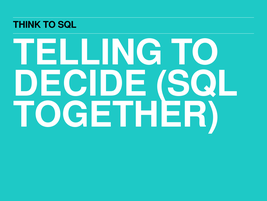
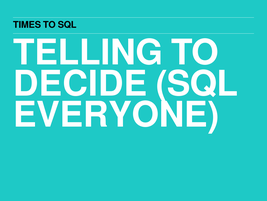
THINK: THINK -> TIMES (27, 25)
TOGETHER: TOGETHER -> EVERYONE (116, 115)
